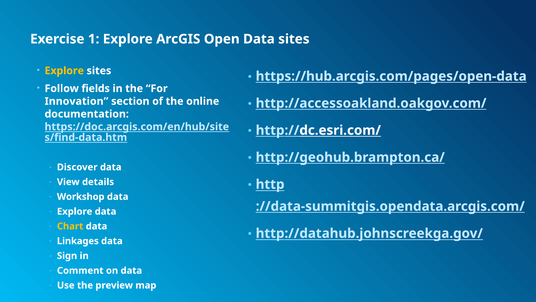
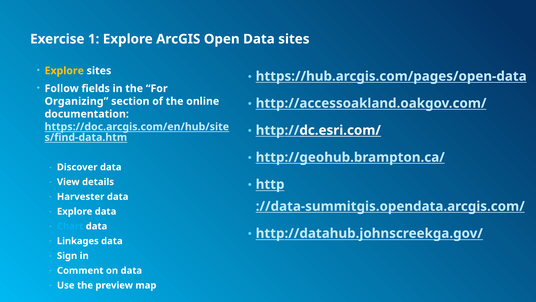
Innovation: Innovation -> Organizing (76, 101)
Workshop: Workshop -> Harvester (81, 196)
Chart colour: yellow -> light blue (70, 226)
